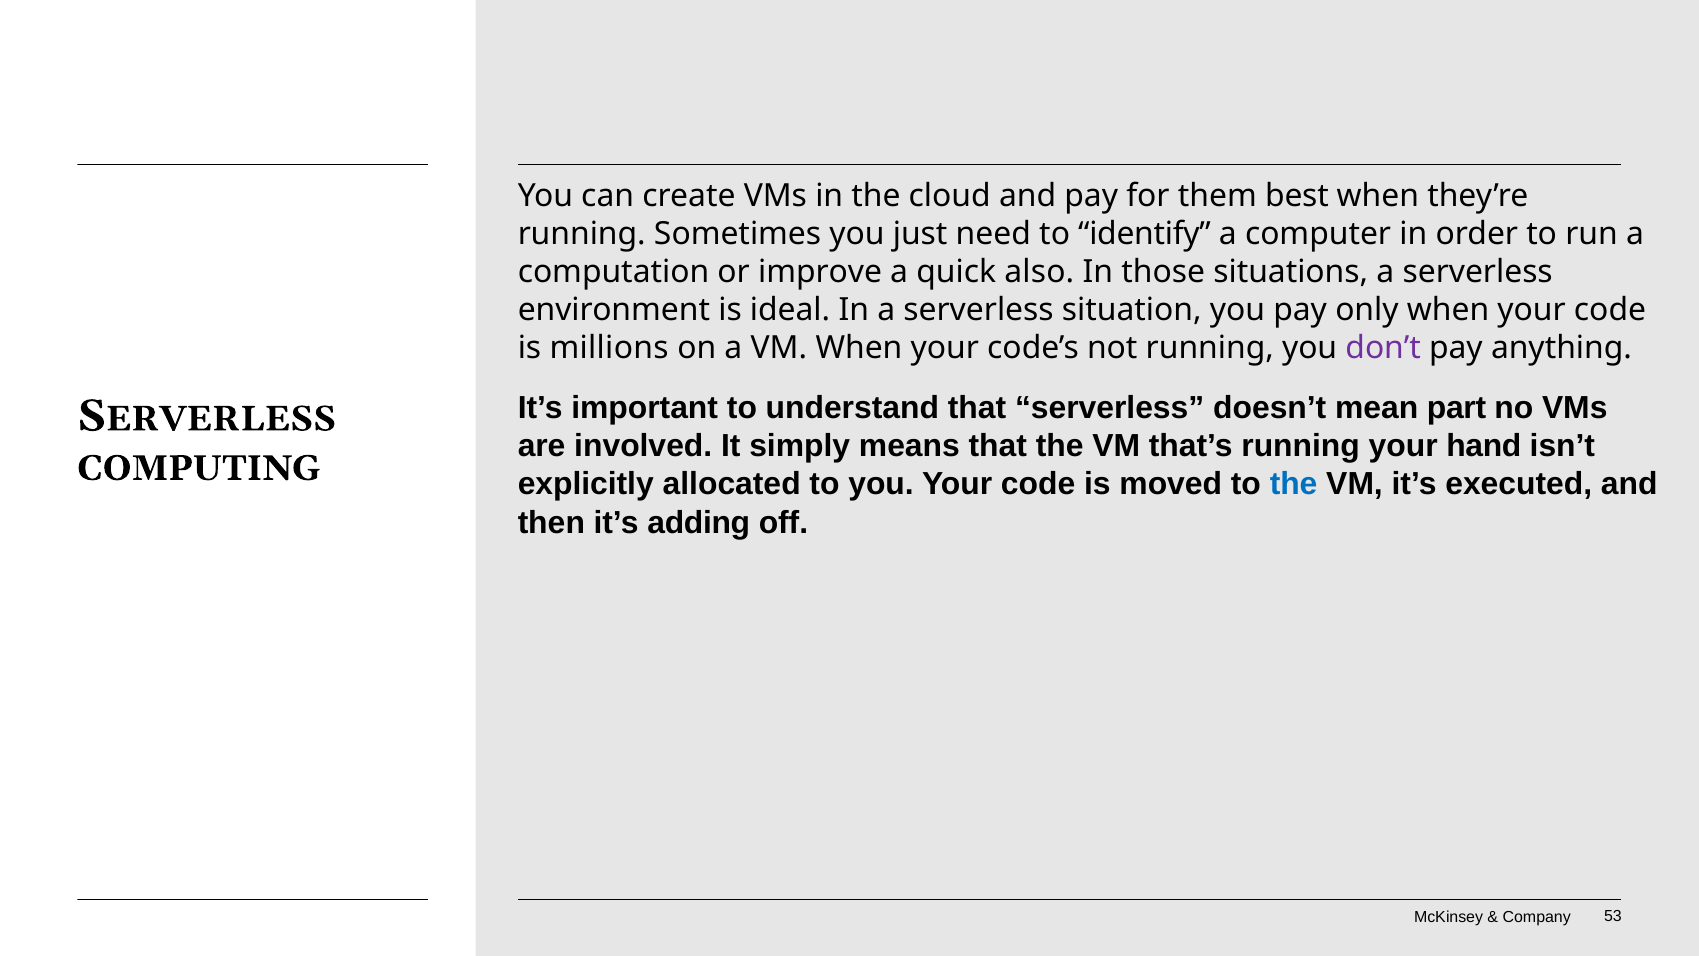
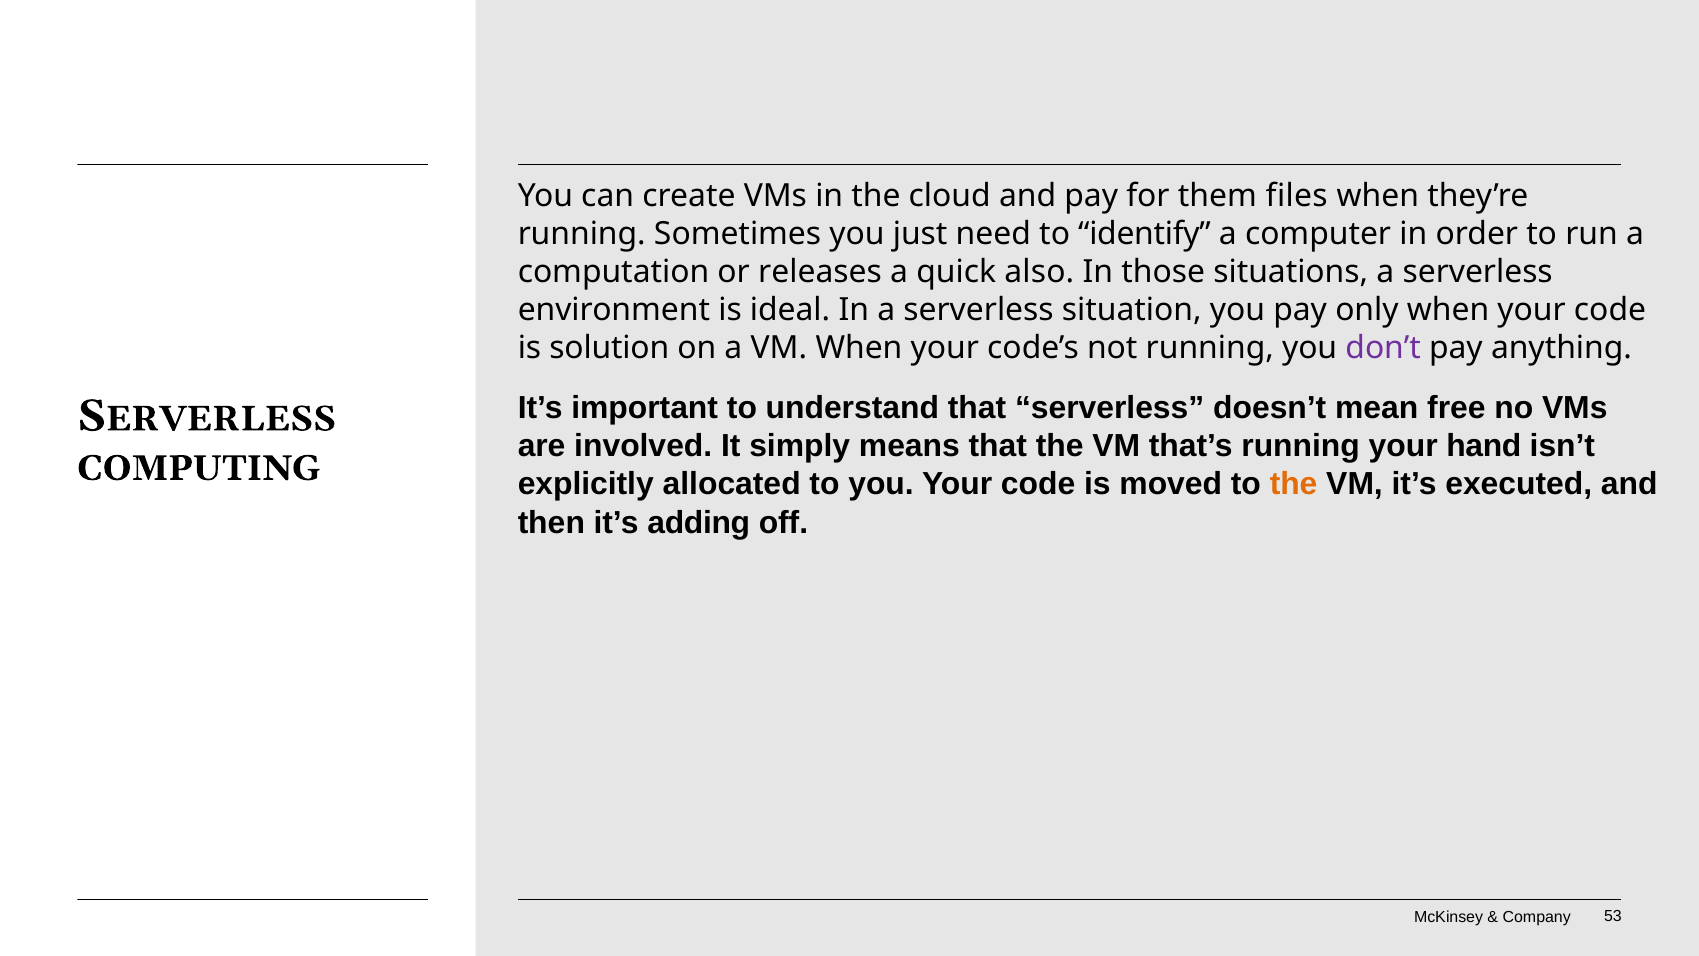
best: best -> files (1297, 195)
improve: improve -> releases (820, 272)
millions: millions -> solution (609, 348)
part: part -> free (1456, 408)
the colour: blue -> orange (1294, 484)
